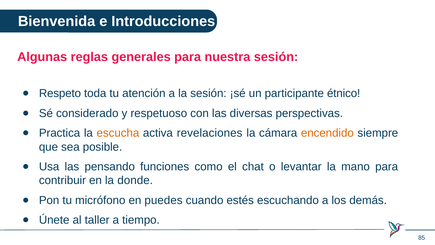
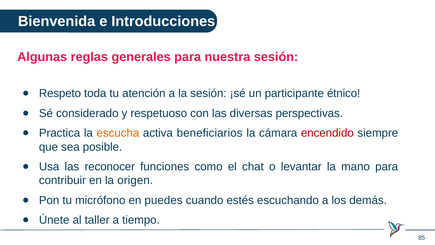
revelaciones: revelaciones -> beneficiarios (210, 133)
encendido colour: orange -> red (327, 133)
pensando: pensando -> reconocer (110, 167)
donde: donde -> origen (135, 180)
